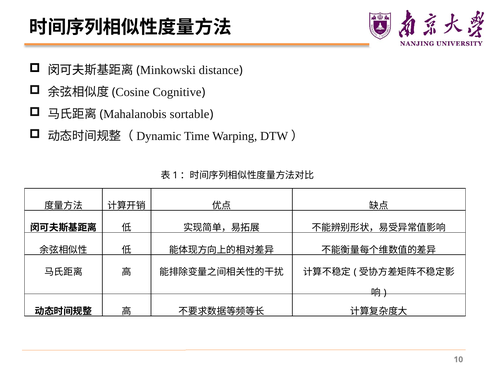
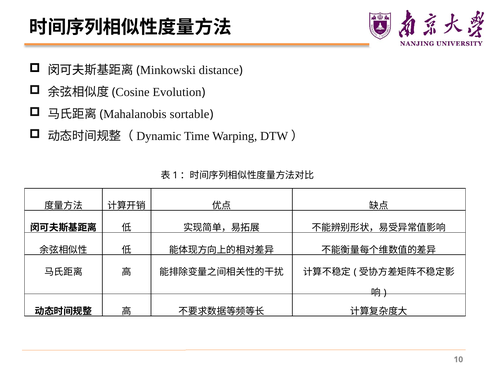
Cognitive: Cognitive -> Evolution (177, 92)
